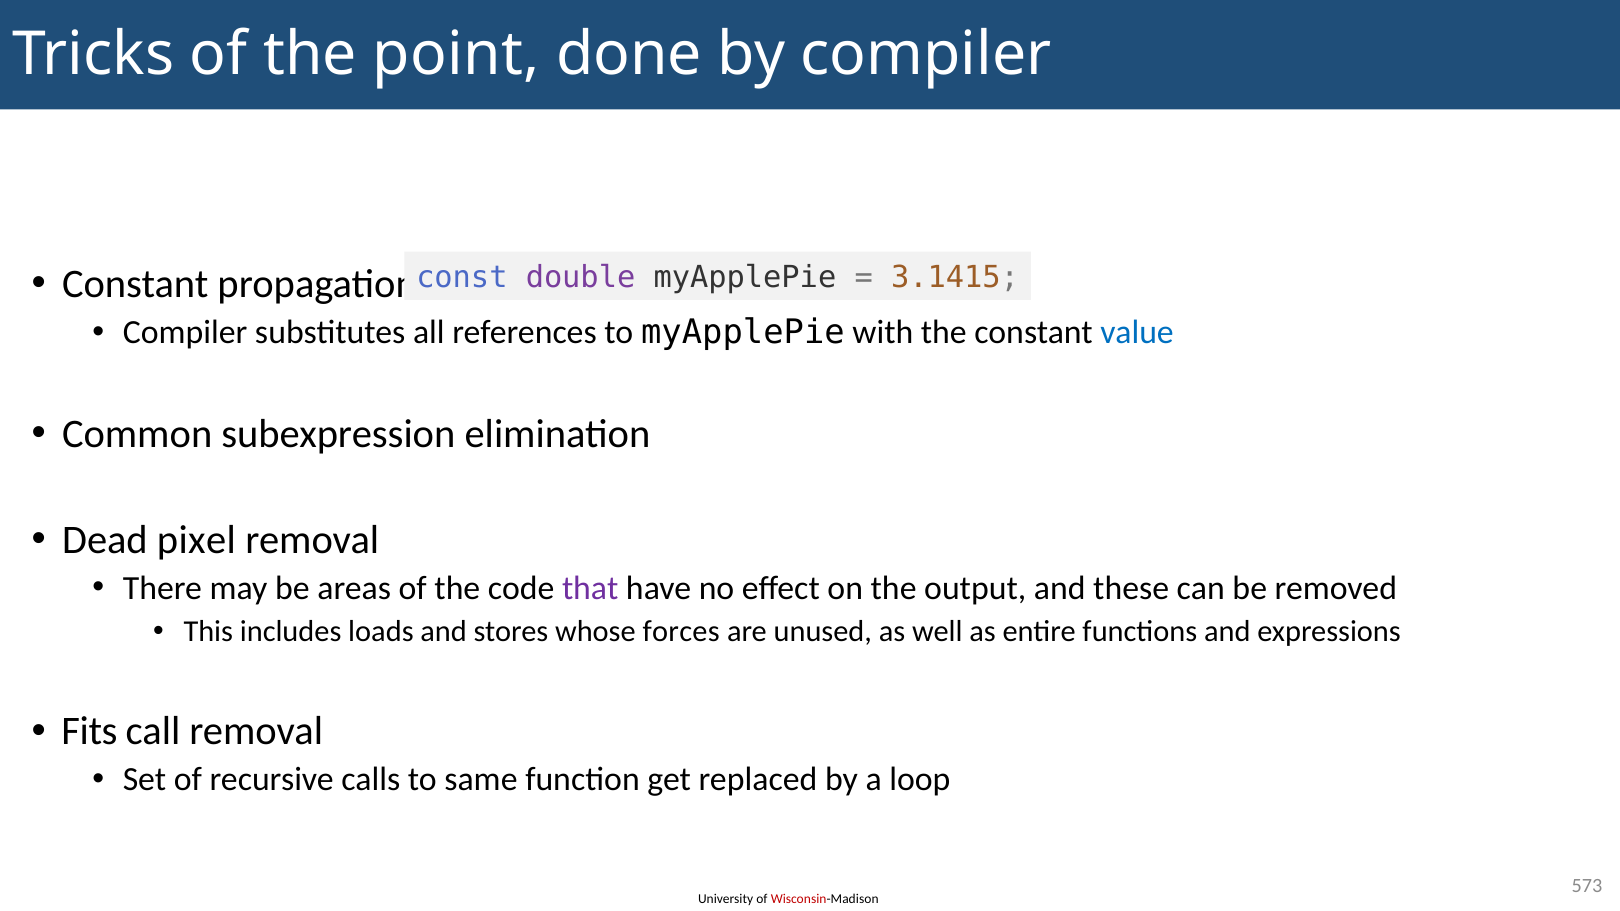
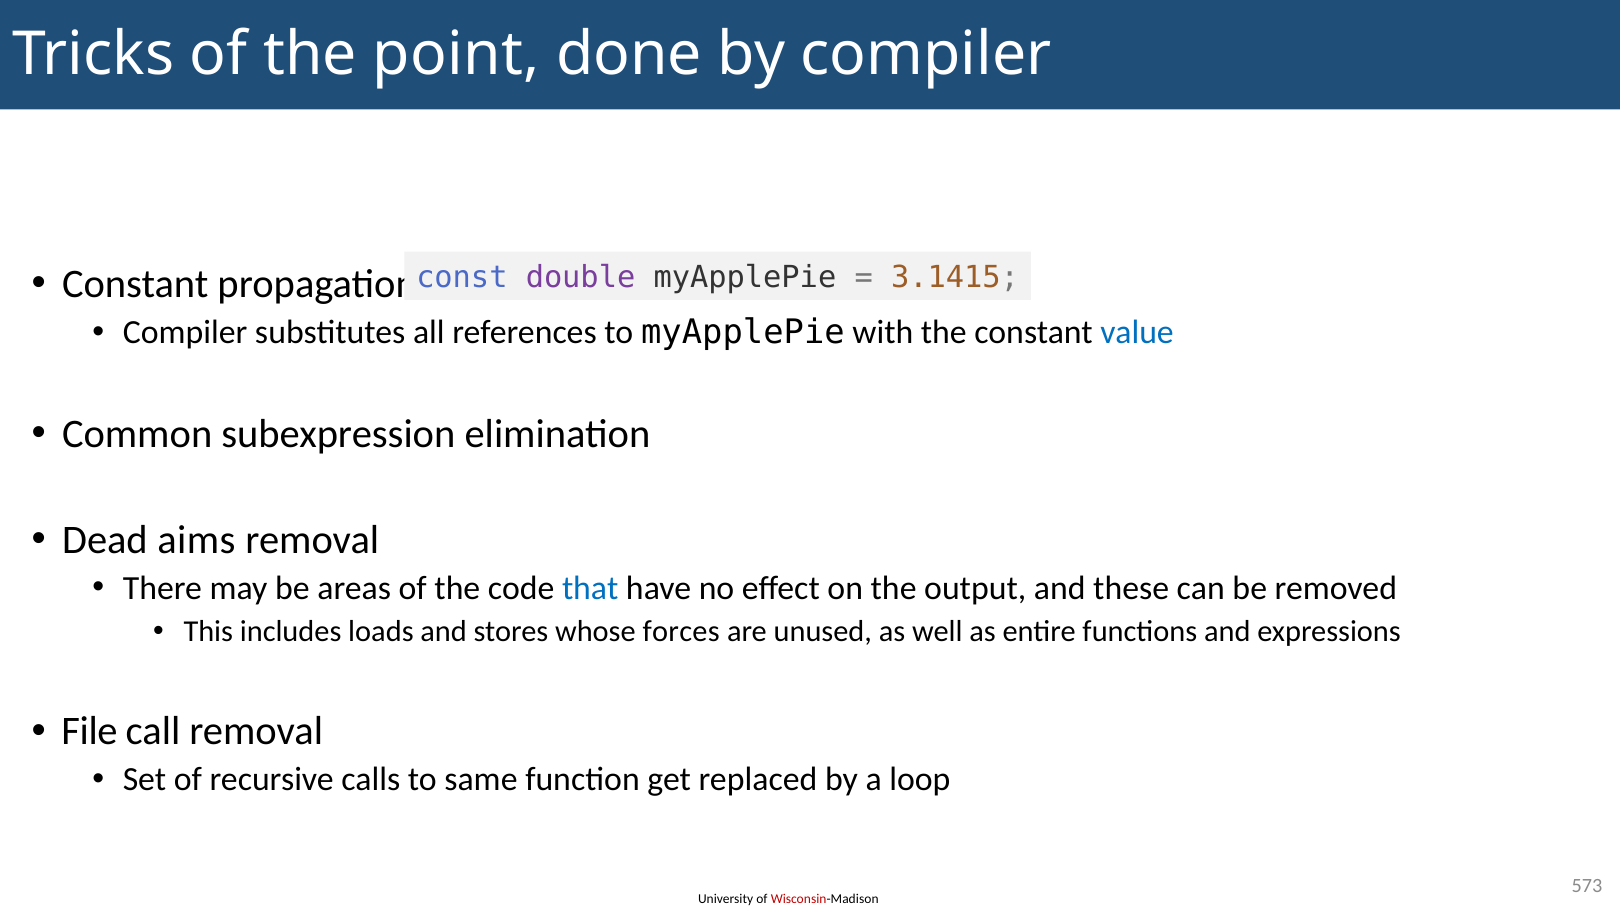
pixel: pixel -> aims (196, 540)
that colour: purple -> blue (590, 588)
Fits: Fits -> File (89, 731)
